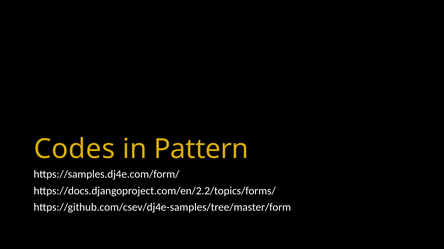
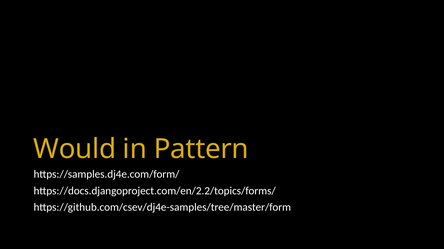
Codes: Codes -> Would (75, 149)
